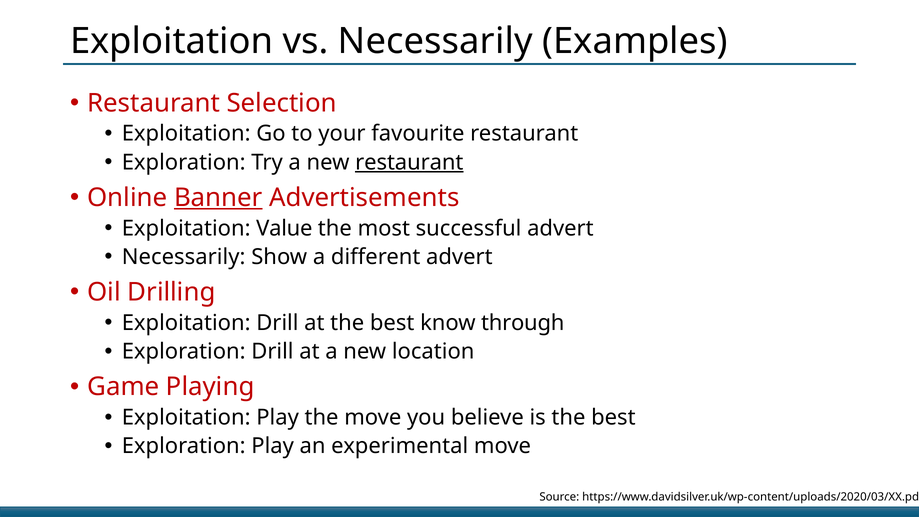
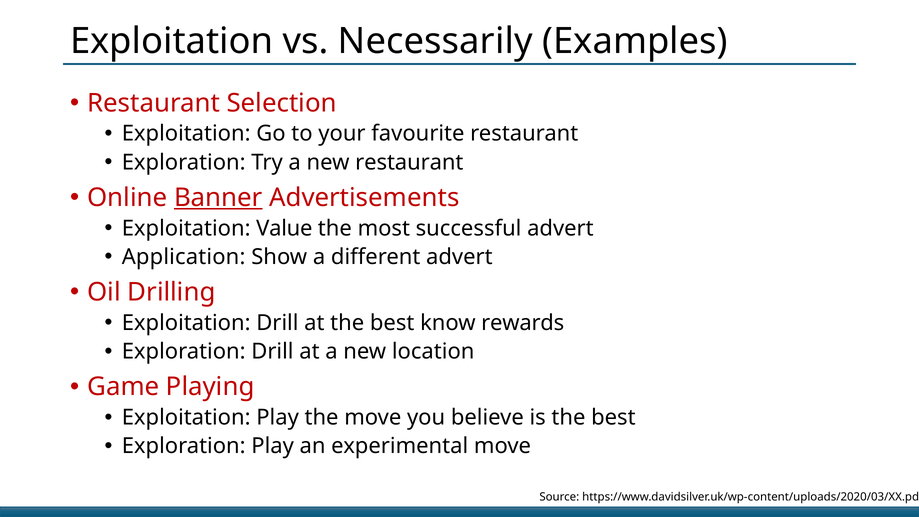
restaurant underline: present -> none (409, 162)
Necessarily: Necessarily -> Application (184, 257)
through: through -> rewards (523, 323)
